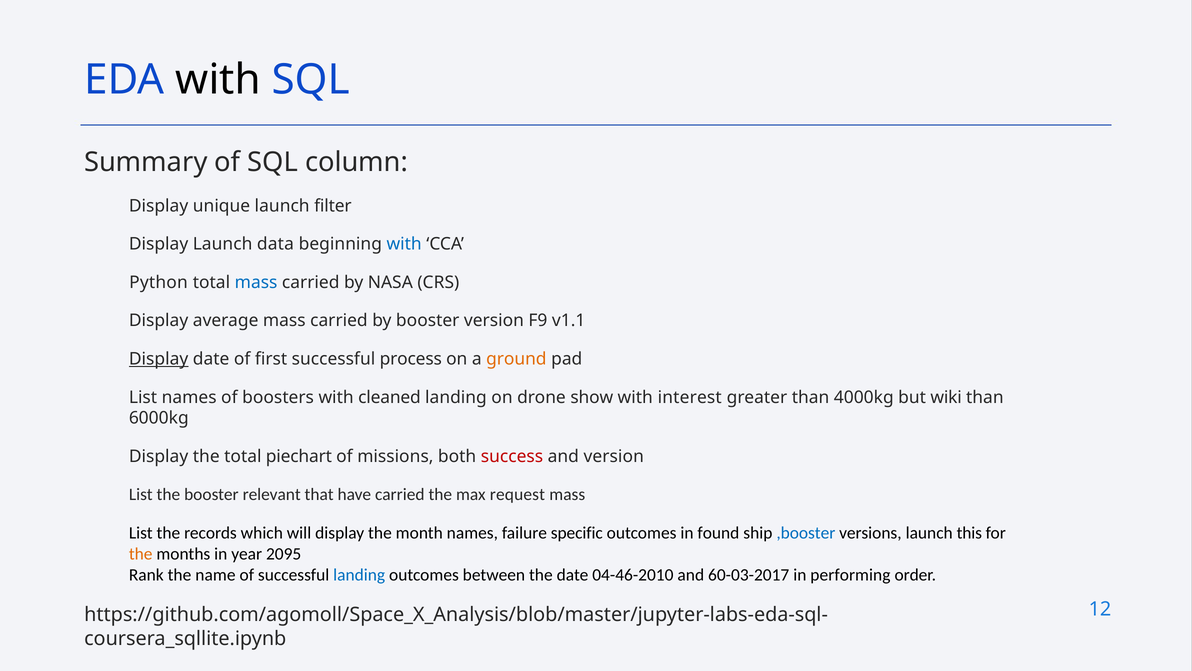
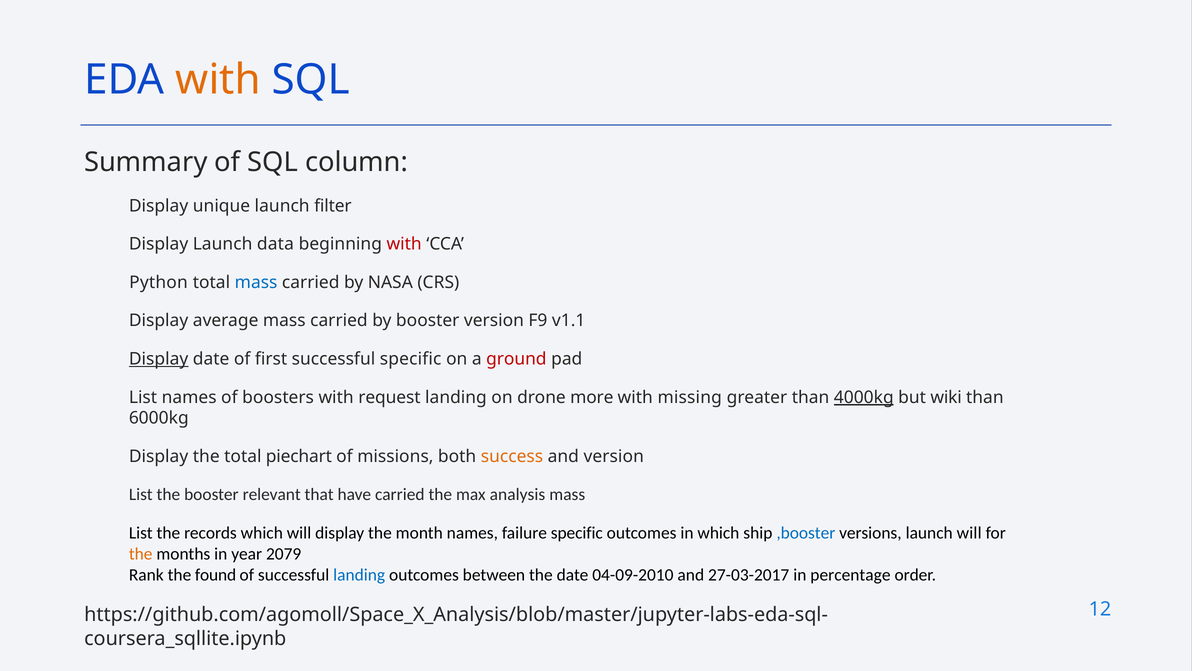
with colour: black -> orange (218, 80)
with colour: blue -> red (404, 244)
successful process: process -> specific (411, 359)
ground colour: orange -> red (516, 359)
cleaned: cleaned -> request (389, 397)
show: show -> more (592, 397)
interest: interest -> missing (690, 397)
4000kg underline: none -> present (864, 397)
success colour: red -> orange (512, 456)
request: request -> analysis (517, 494)
in found: found -> which (718, 533)
launch this: this -> will (969, 533)
2095: 2095 -> 2079 (284, 553)
name: name -> found (216, 574)
04-46-2010: 04-46-2010 -> 04-09-2010 (633, 574)
60-03-2017: 60-03-2017 -> 27-03-2017 (749, 574)
performing: performing -> percentage (850, 574)
